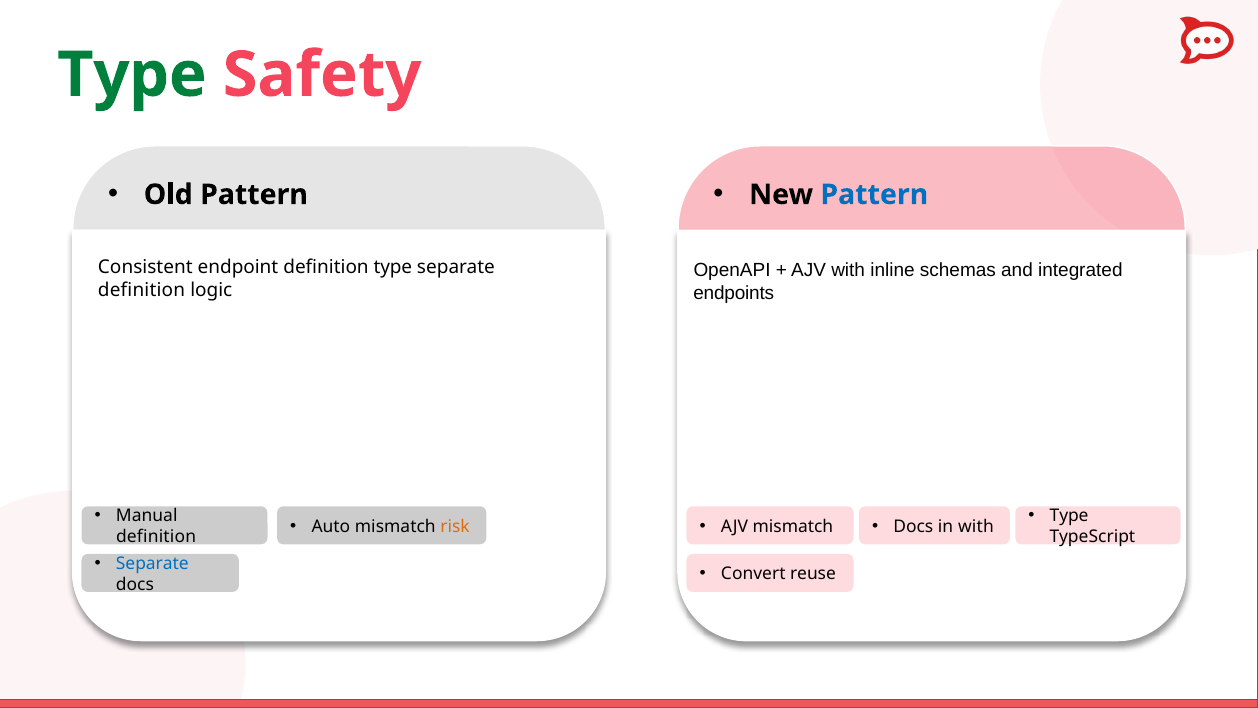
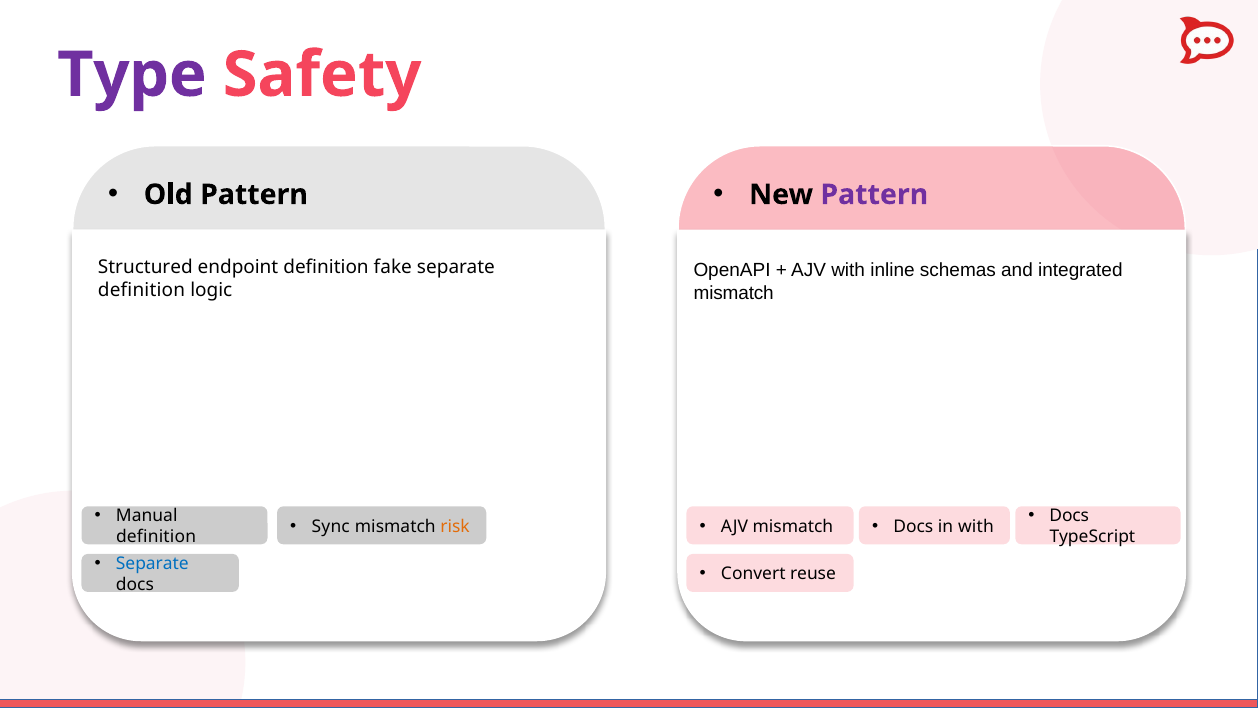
Type colour: green -> purple (132, 75)
Pattern colour: blue -> purple (874, 195)
Consistent: Consistent -> Structured (145, 268)
definition type: type -> fake (393, 268)
endpoints: endpoints -> mismatch (734, 293)
Type: Type -> Docs (1069, 516)
Auto: Auto -> Sync (331, 526)
